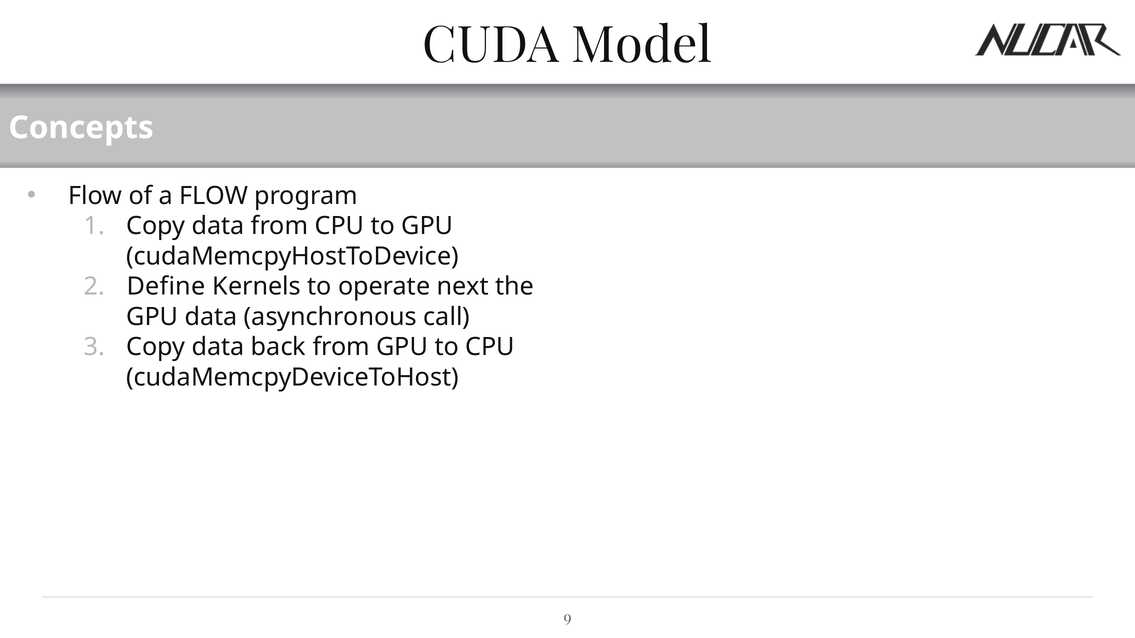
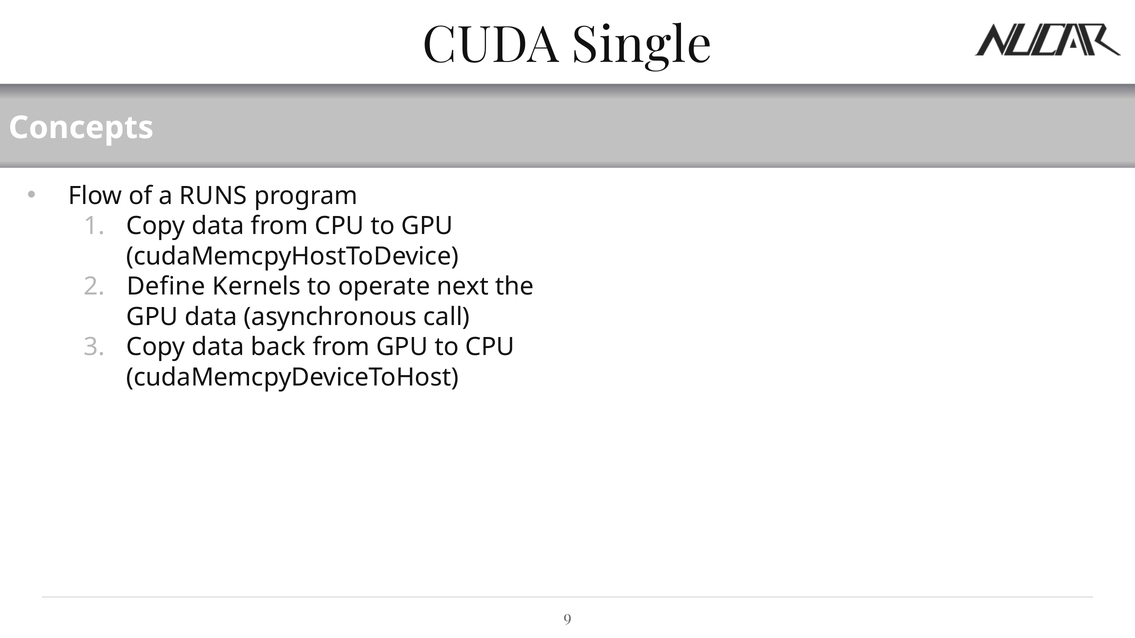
Model: Model -> Single (642, 45)
a FLOW: FLOW -> RUNS (213, 196)
